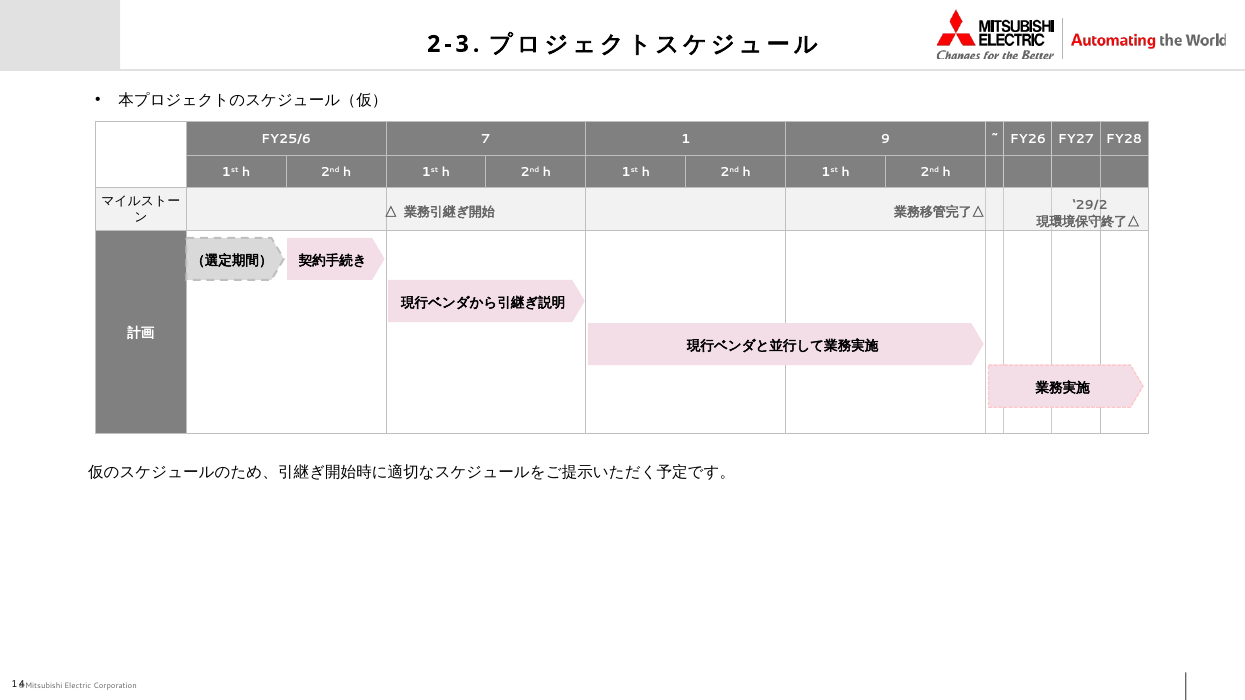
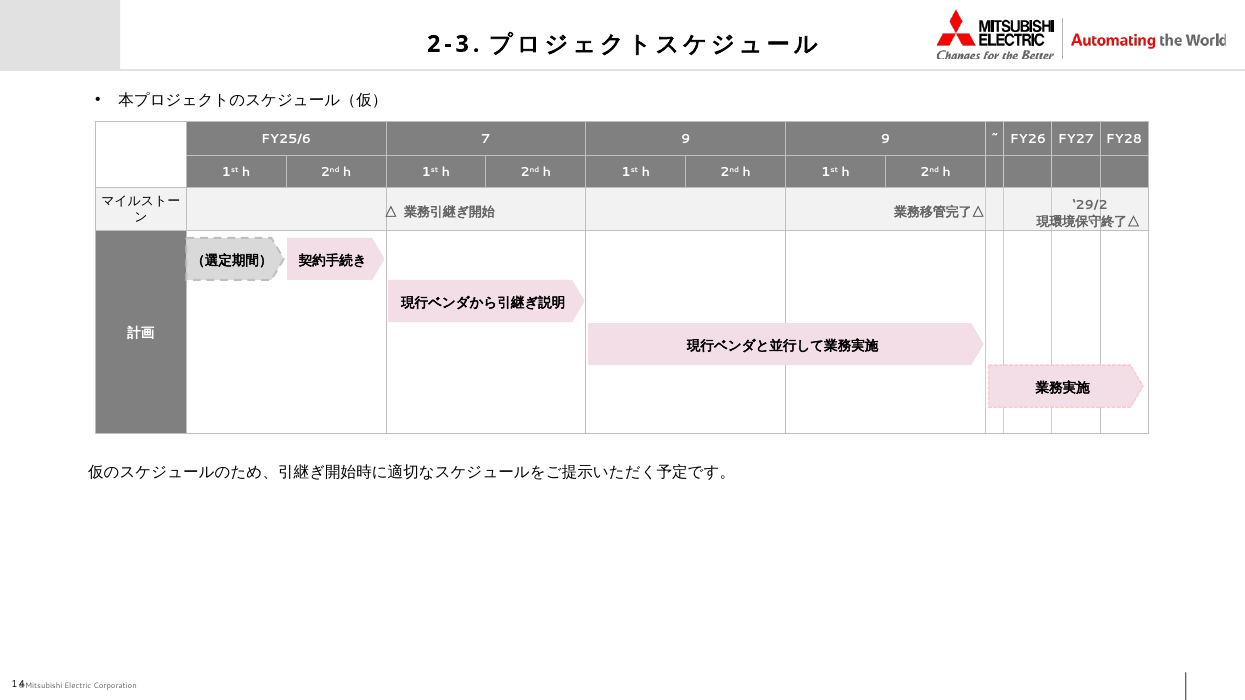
7 1: 1 -> 9 (686, 139)
